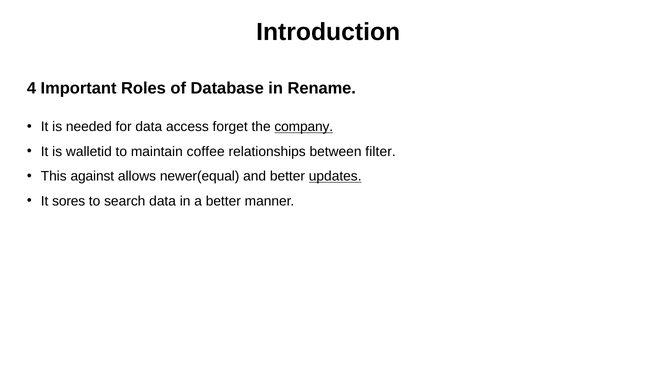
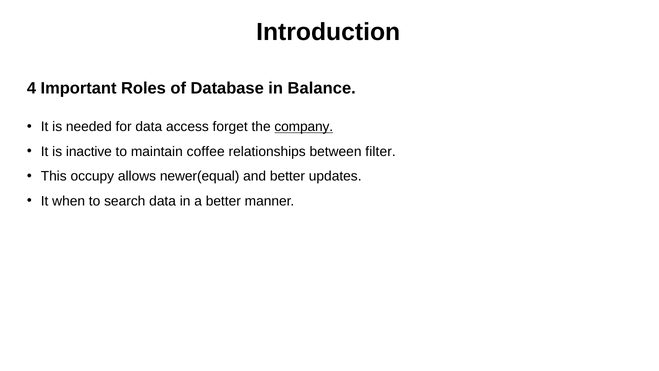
Rename: Rename -> Balance (322, 88)
walletid: walletid -> inactive (89, 151)
against: against -> occupy (92, 176)
updates underline: present -> none (335, 176)
sores: sores -> when (69, 201)
